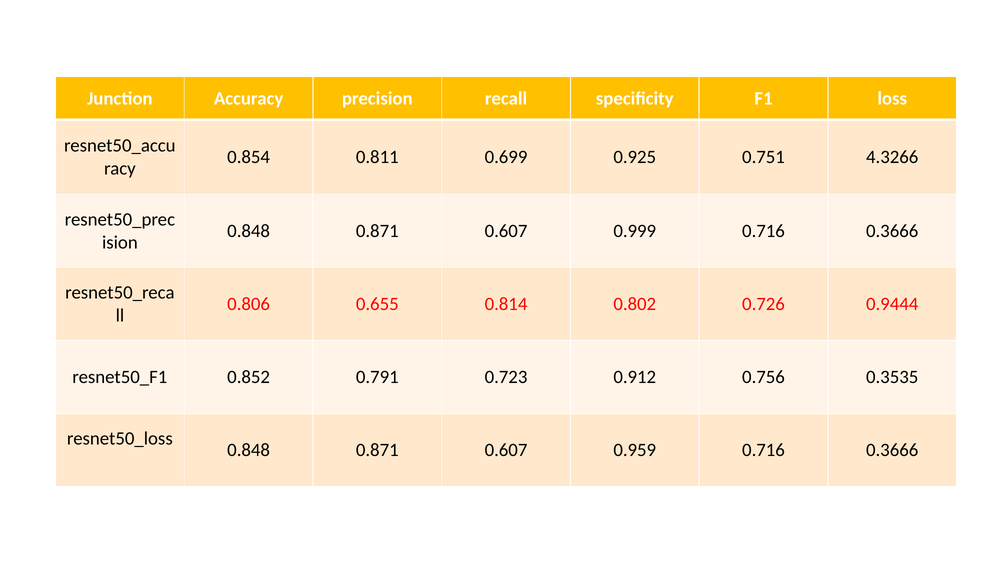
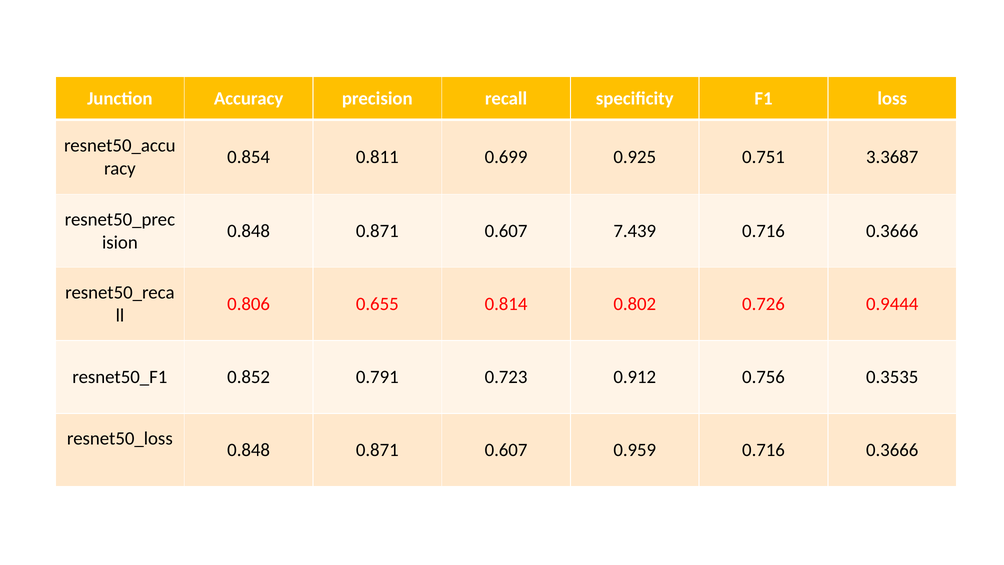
4.3266: 4.3266 -> 3.3687 (892, 157)
0.999: 0.999 -> 7.439 (635, 231)
